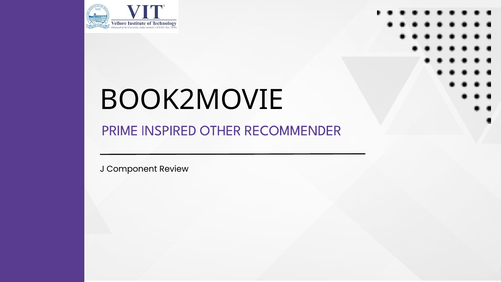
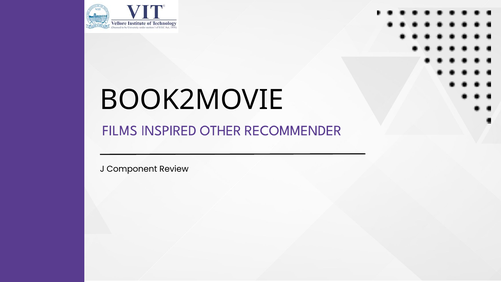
PRIME: PRIME -> FILMS (120, 130)
